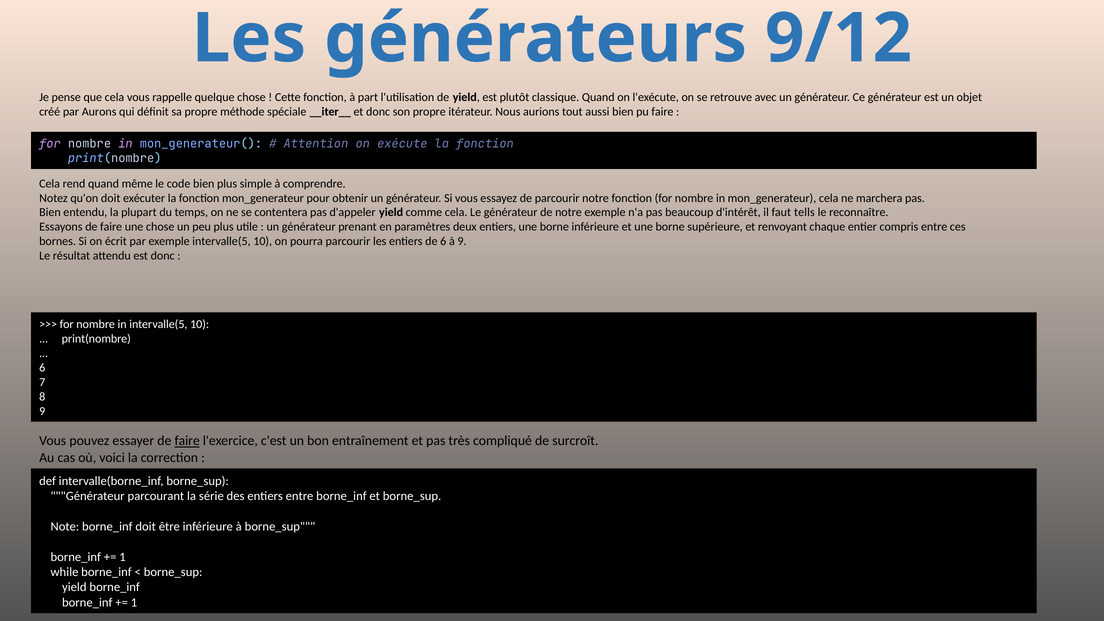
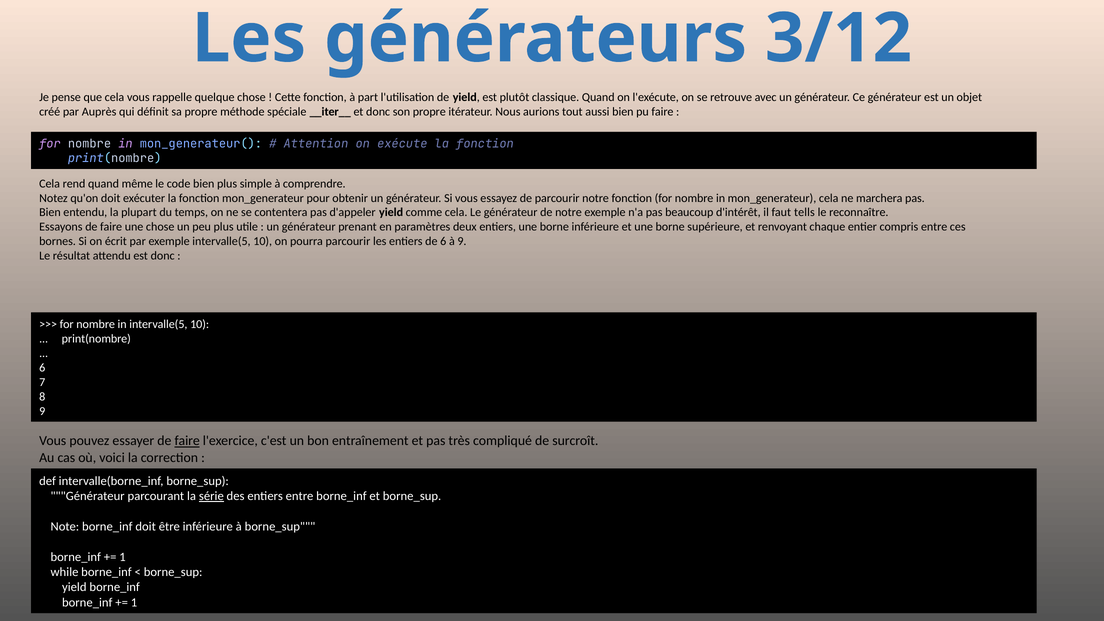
9/12: 9/12 -> 3/12 (839, 39)
Aurons: Aurons -> Auprès (99, 112)
série underline: none -> present (211, 496)
